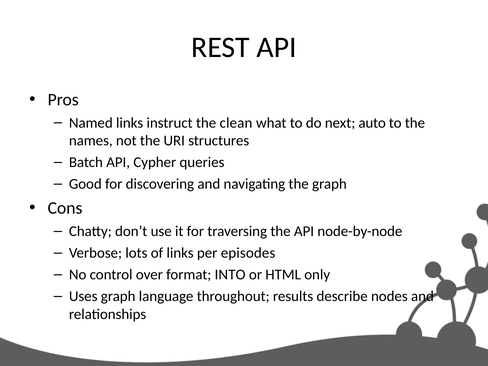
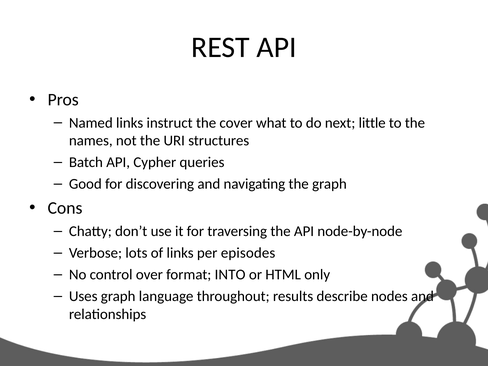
clean: clean -> cover (236, 123)
auto: auto -> little (372, 123)
